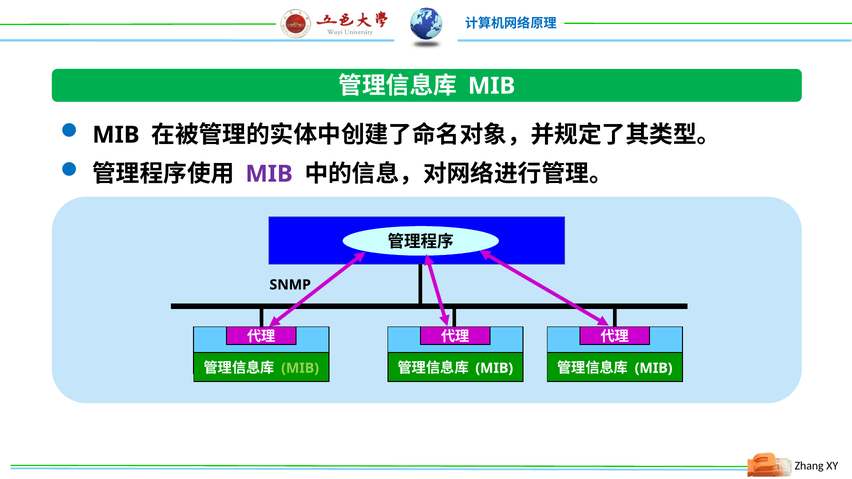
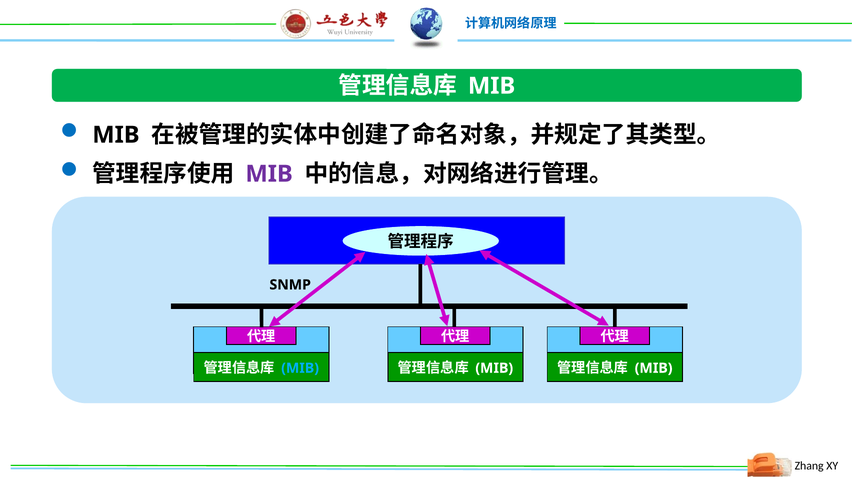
MIB colour: light green -> light blue (300, 368)
